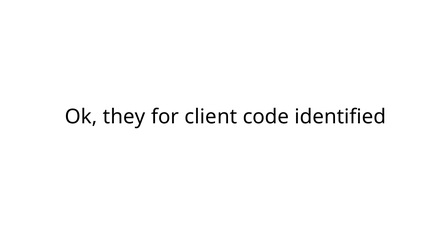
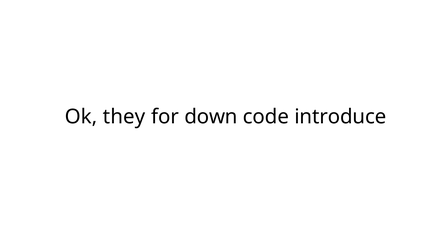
client: client -> down (211, 117)
identified: identified -> introduce (340, 117)
